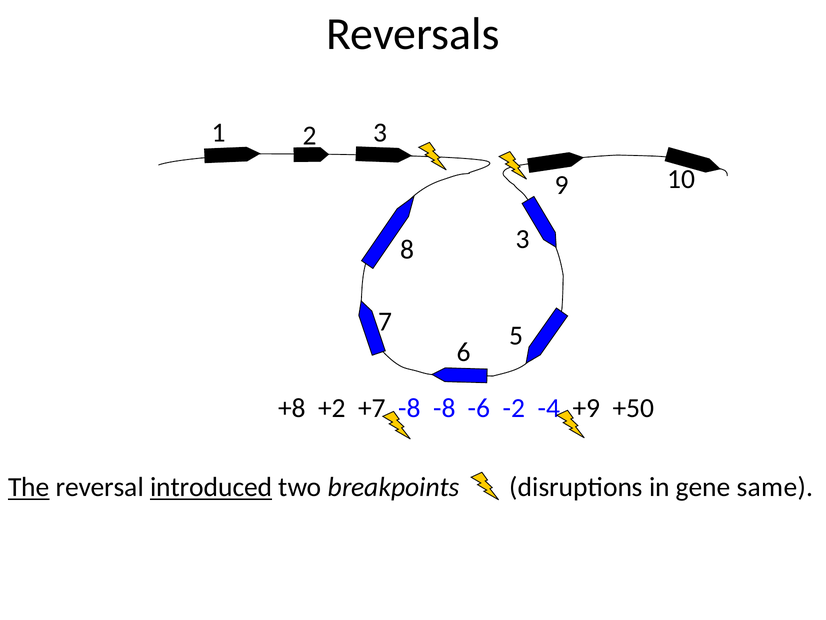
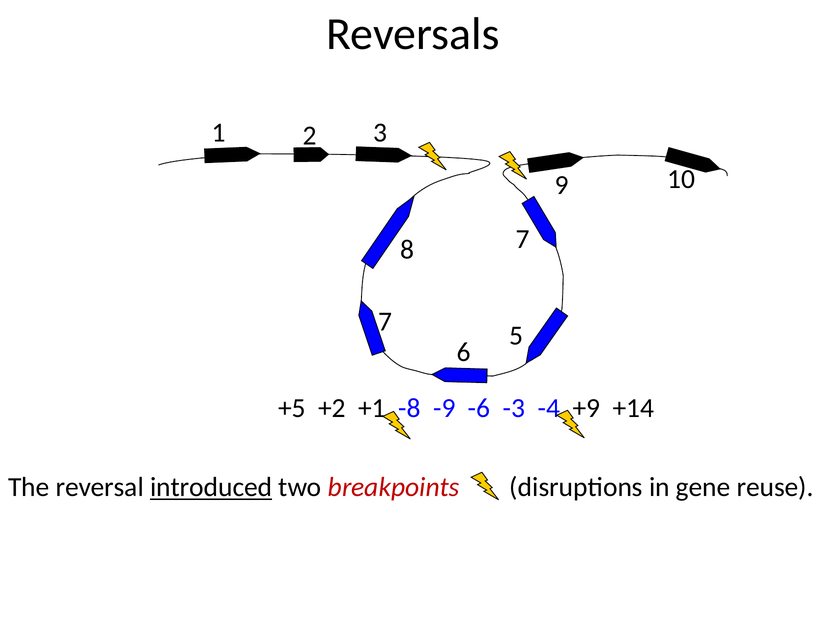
8 3: 3 -> 7 (523, 239)
+8: +8 -> +5 (292, 408)
+7: +7 -> +1 (372, 408)
-8 -8: -8 -> -9 (444, 408)
-2: -2 -> -3 (514, 408)
+50: +50 -> +14 (633, 408)
The underline: present -> none (29, 487)
breakpoints colour: black -> red (394, 487)
same: same -> reuse (775, 487)
